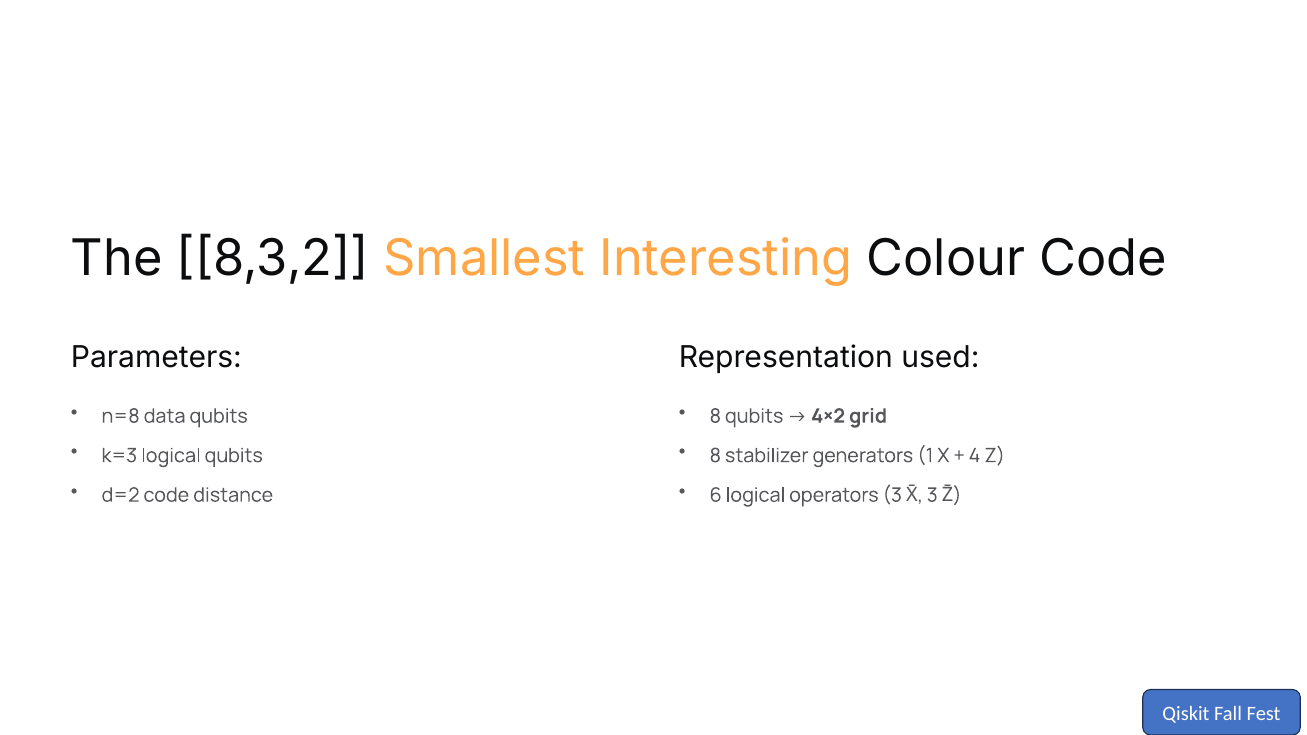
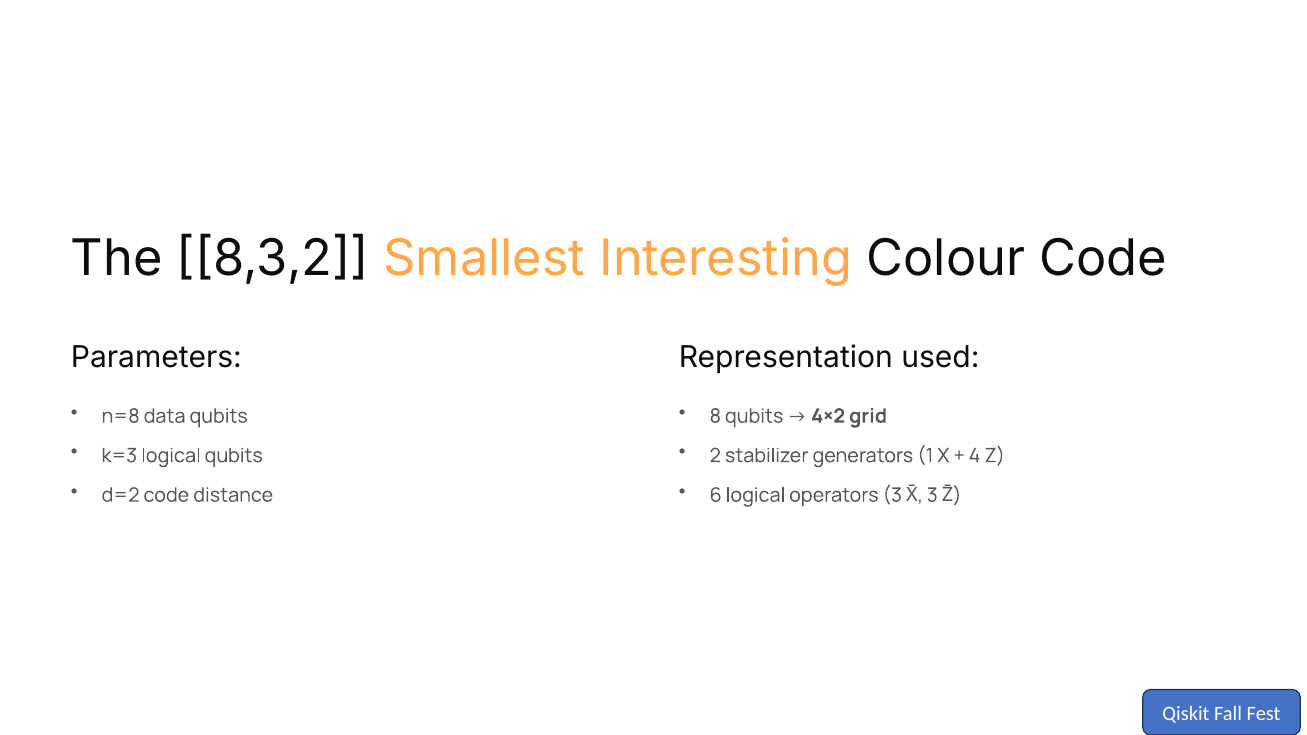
8: 8 -> 2 (715, 456)
